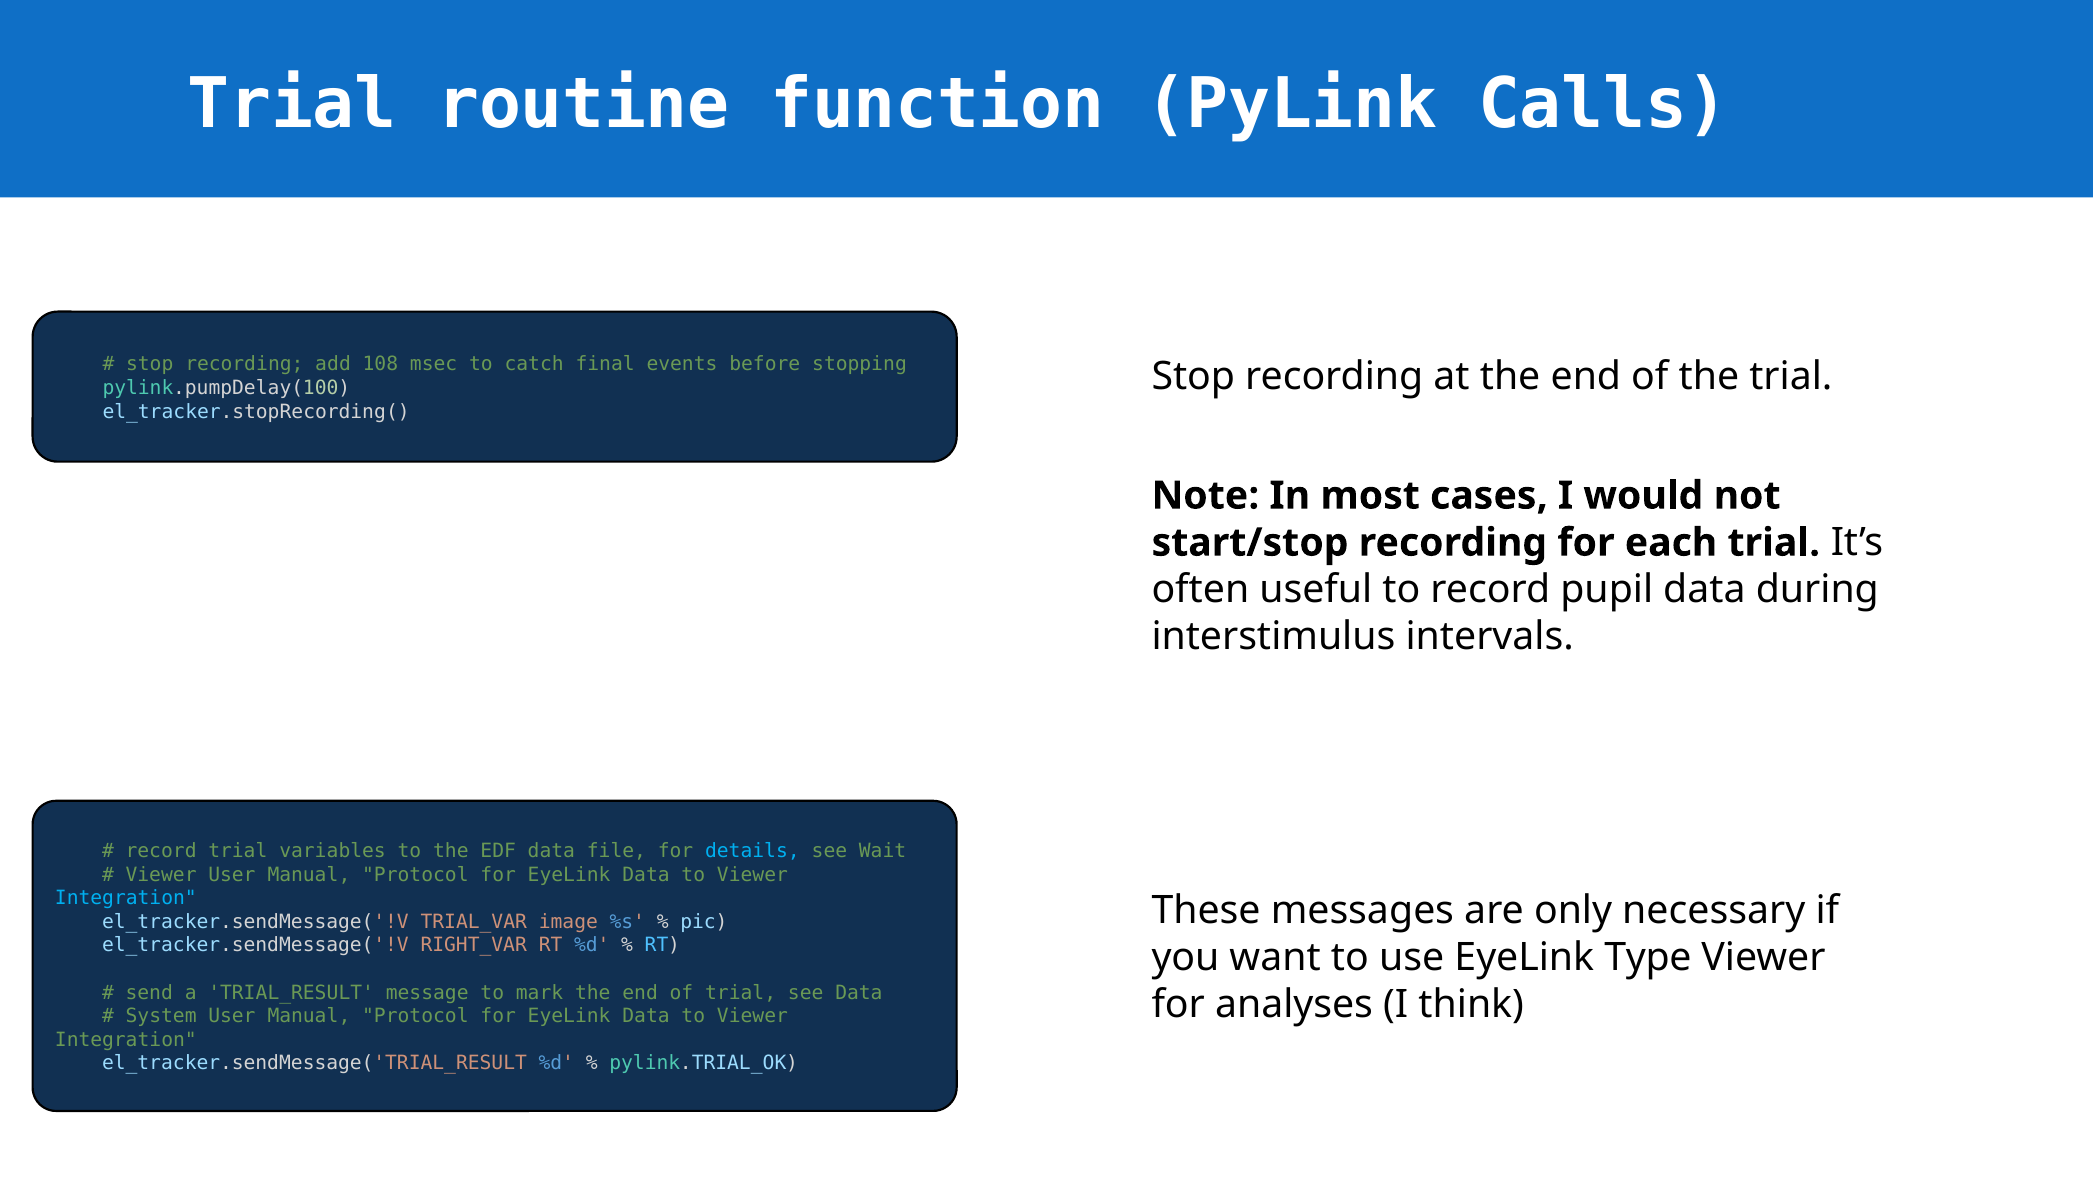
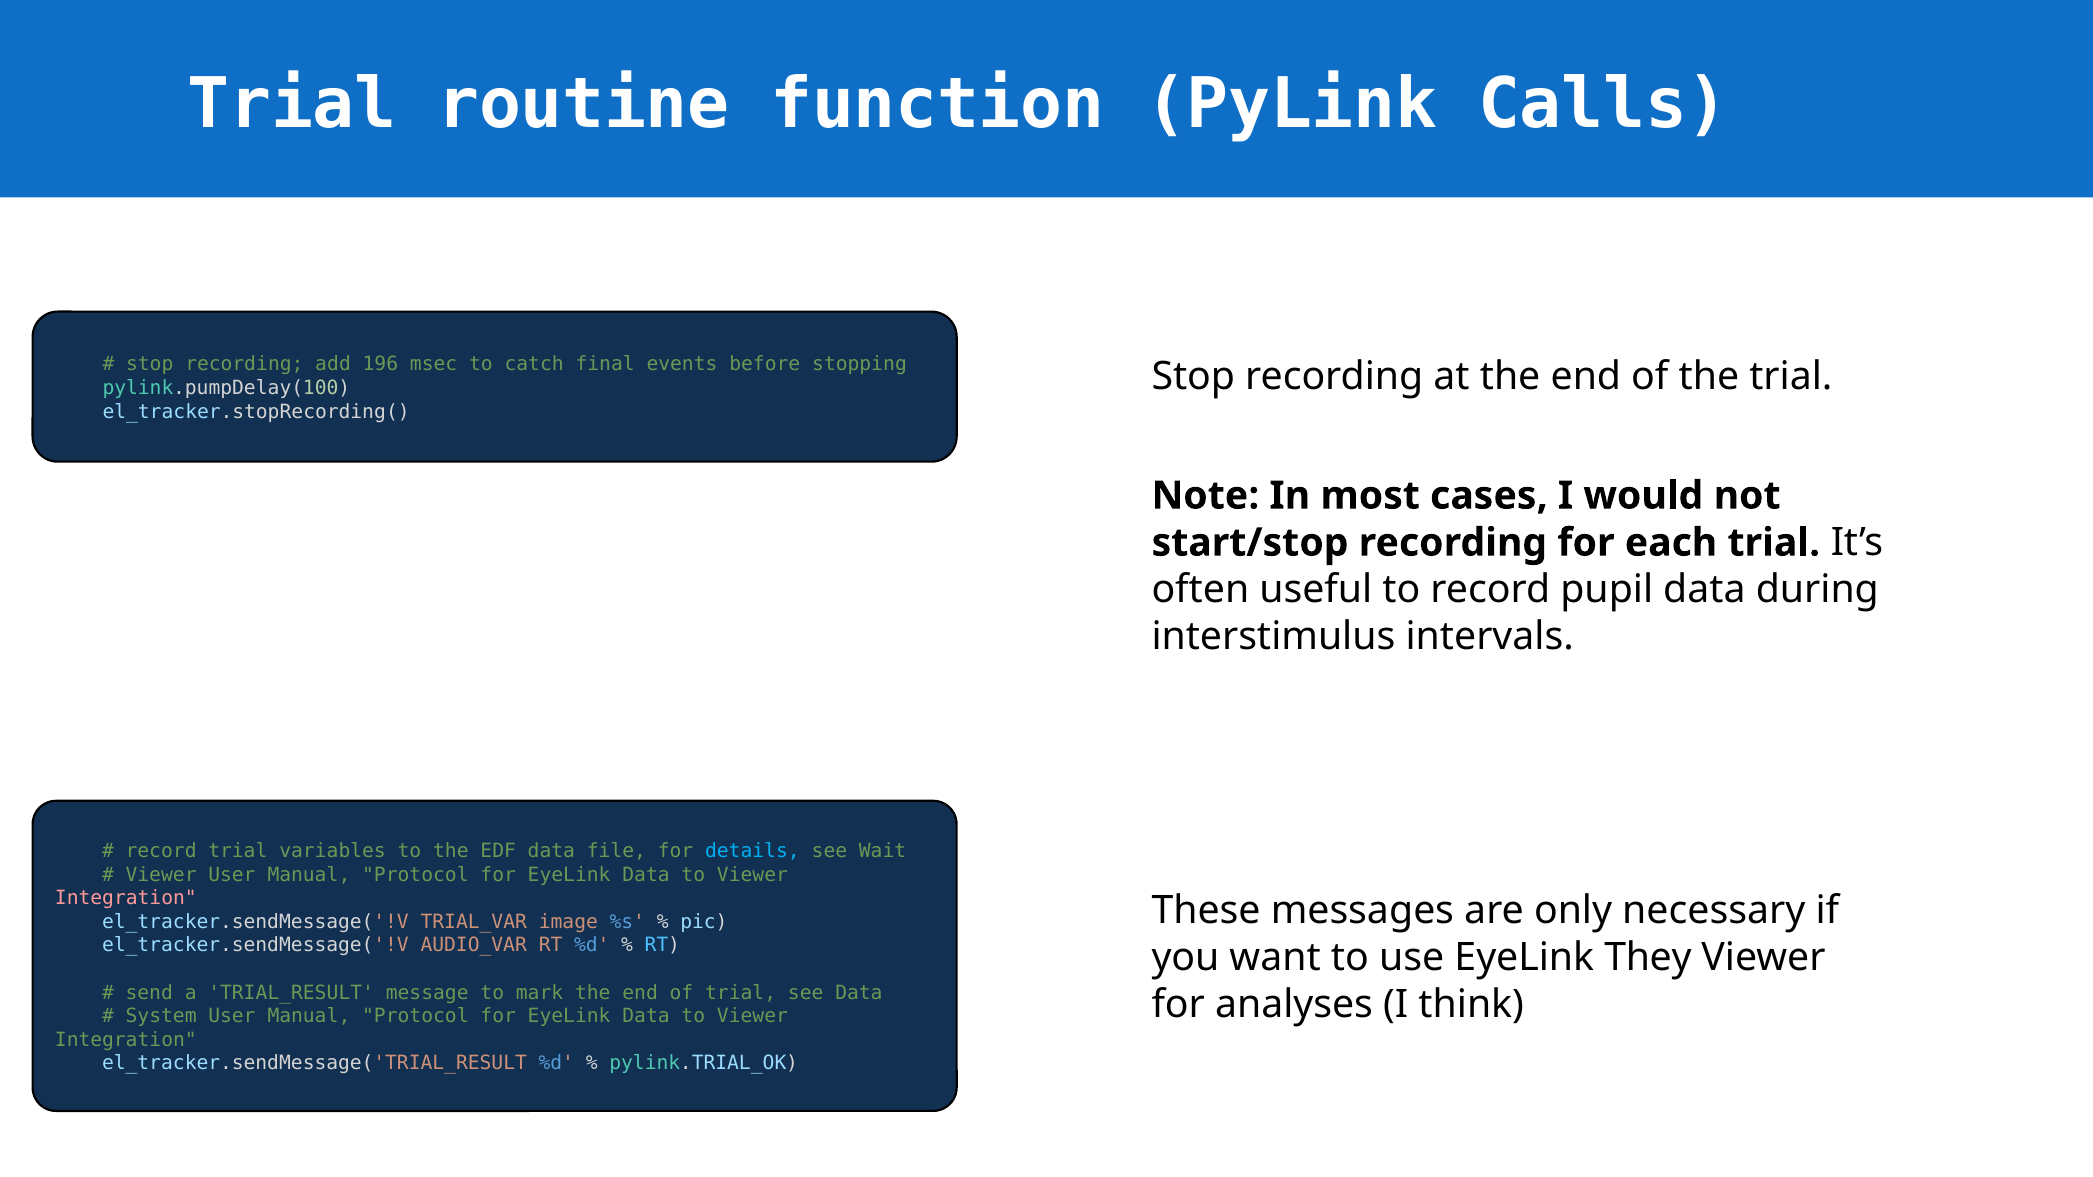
108: 108 -> 196 (380, 364)
Integration colour: light blue -> pink (126, 898)
RIGHT_VAR: RIGHT_VAR -> AUDIO_VAR (474, 946)
Type: Type -> They (1648, 958)
